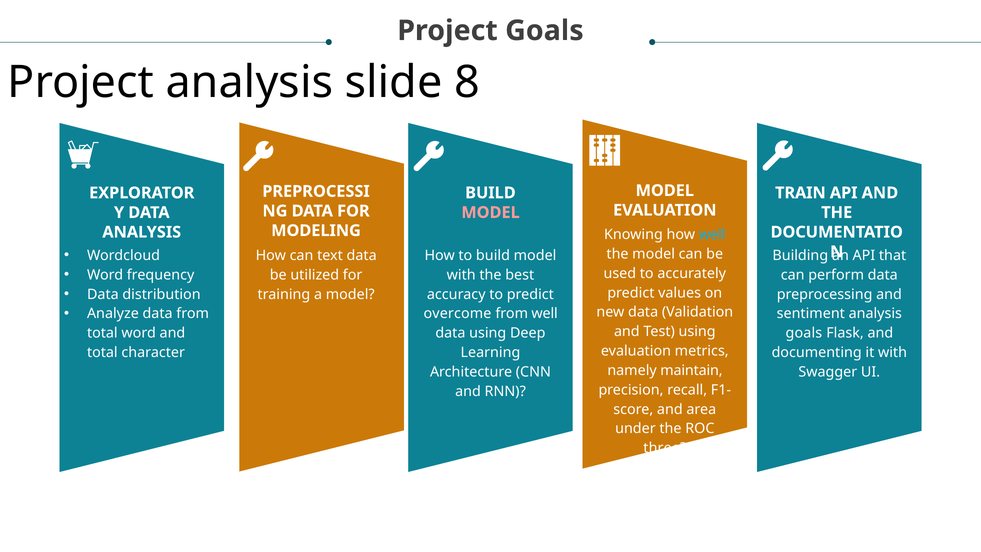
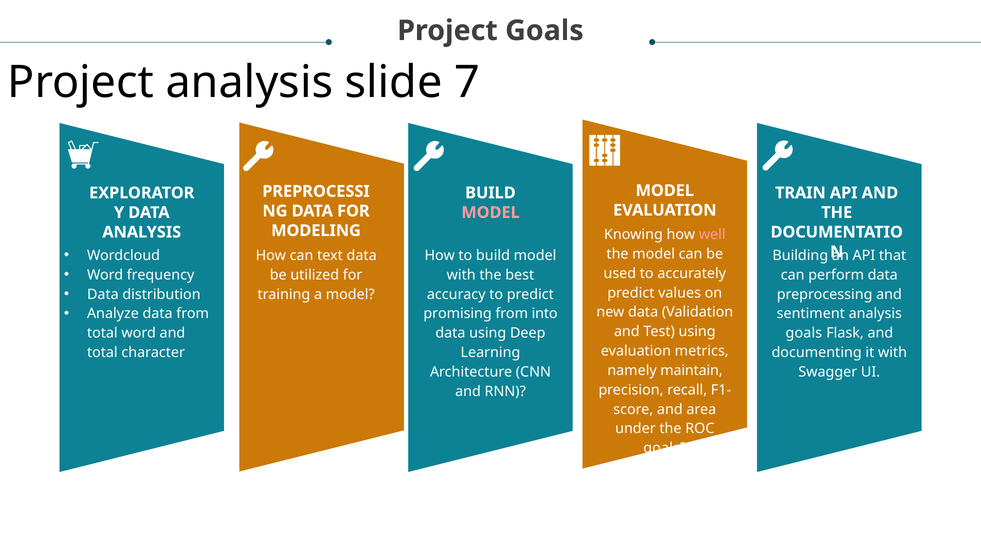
8: 8 -> 7 (467, 82)
well colour: light blue -> pink (712, 235)
overcome: overcome -> promising (458, 314)
from well: well -> into (545, 314)
three: three -> goals (665, 448)
